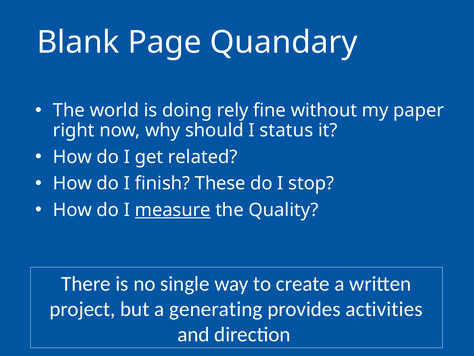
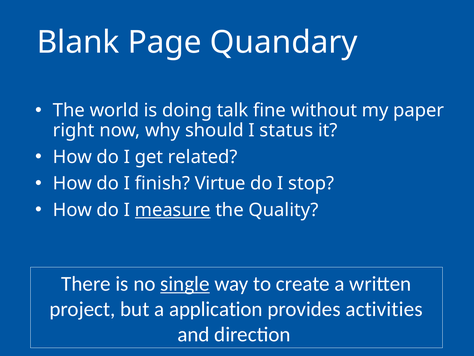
rely: rely -> talk (233, 110)
These: These -> Virtue (220, 183)
single underline: none -> present (185, 283)
generating: generating -> application (216, 309)
